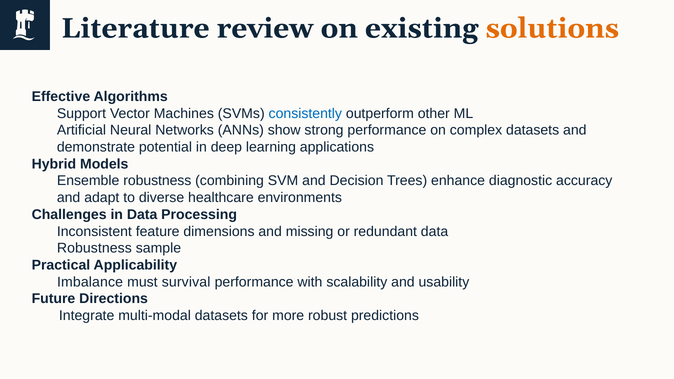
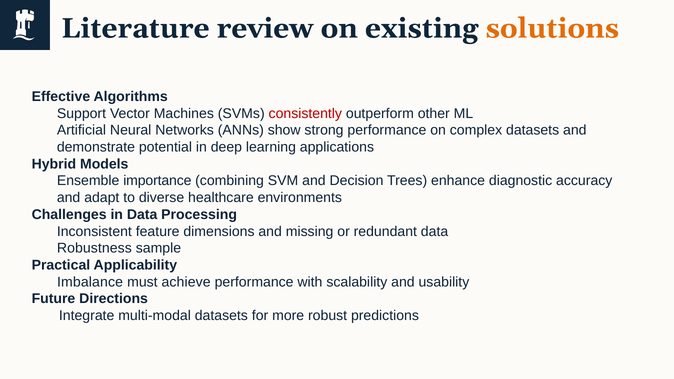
consistently colour: blue -> red (305, 113)
Ensemble robustness: robustness -> importance (157, 181)
survival: survival -> achieve (186, 282)
